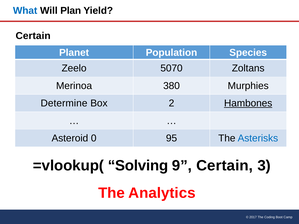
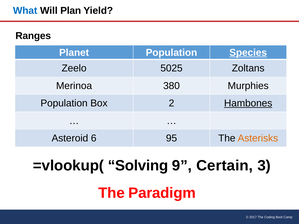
Certain: Certain -> Ranges (33, 36)
Species underline: none -> present (248, 53)
5070: 5070 -> 5025 (172, 68)
Determine: Determine -> Population (64, 103)
0: 0 -> 6 (94, 138)
Asterisks colour: blue -> orange (258, 138)
Analytics: Analytics -> Paradigm (162, 193)
